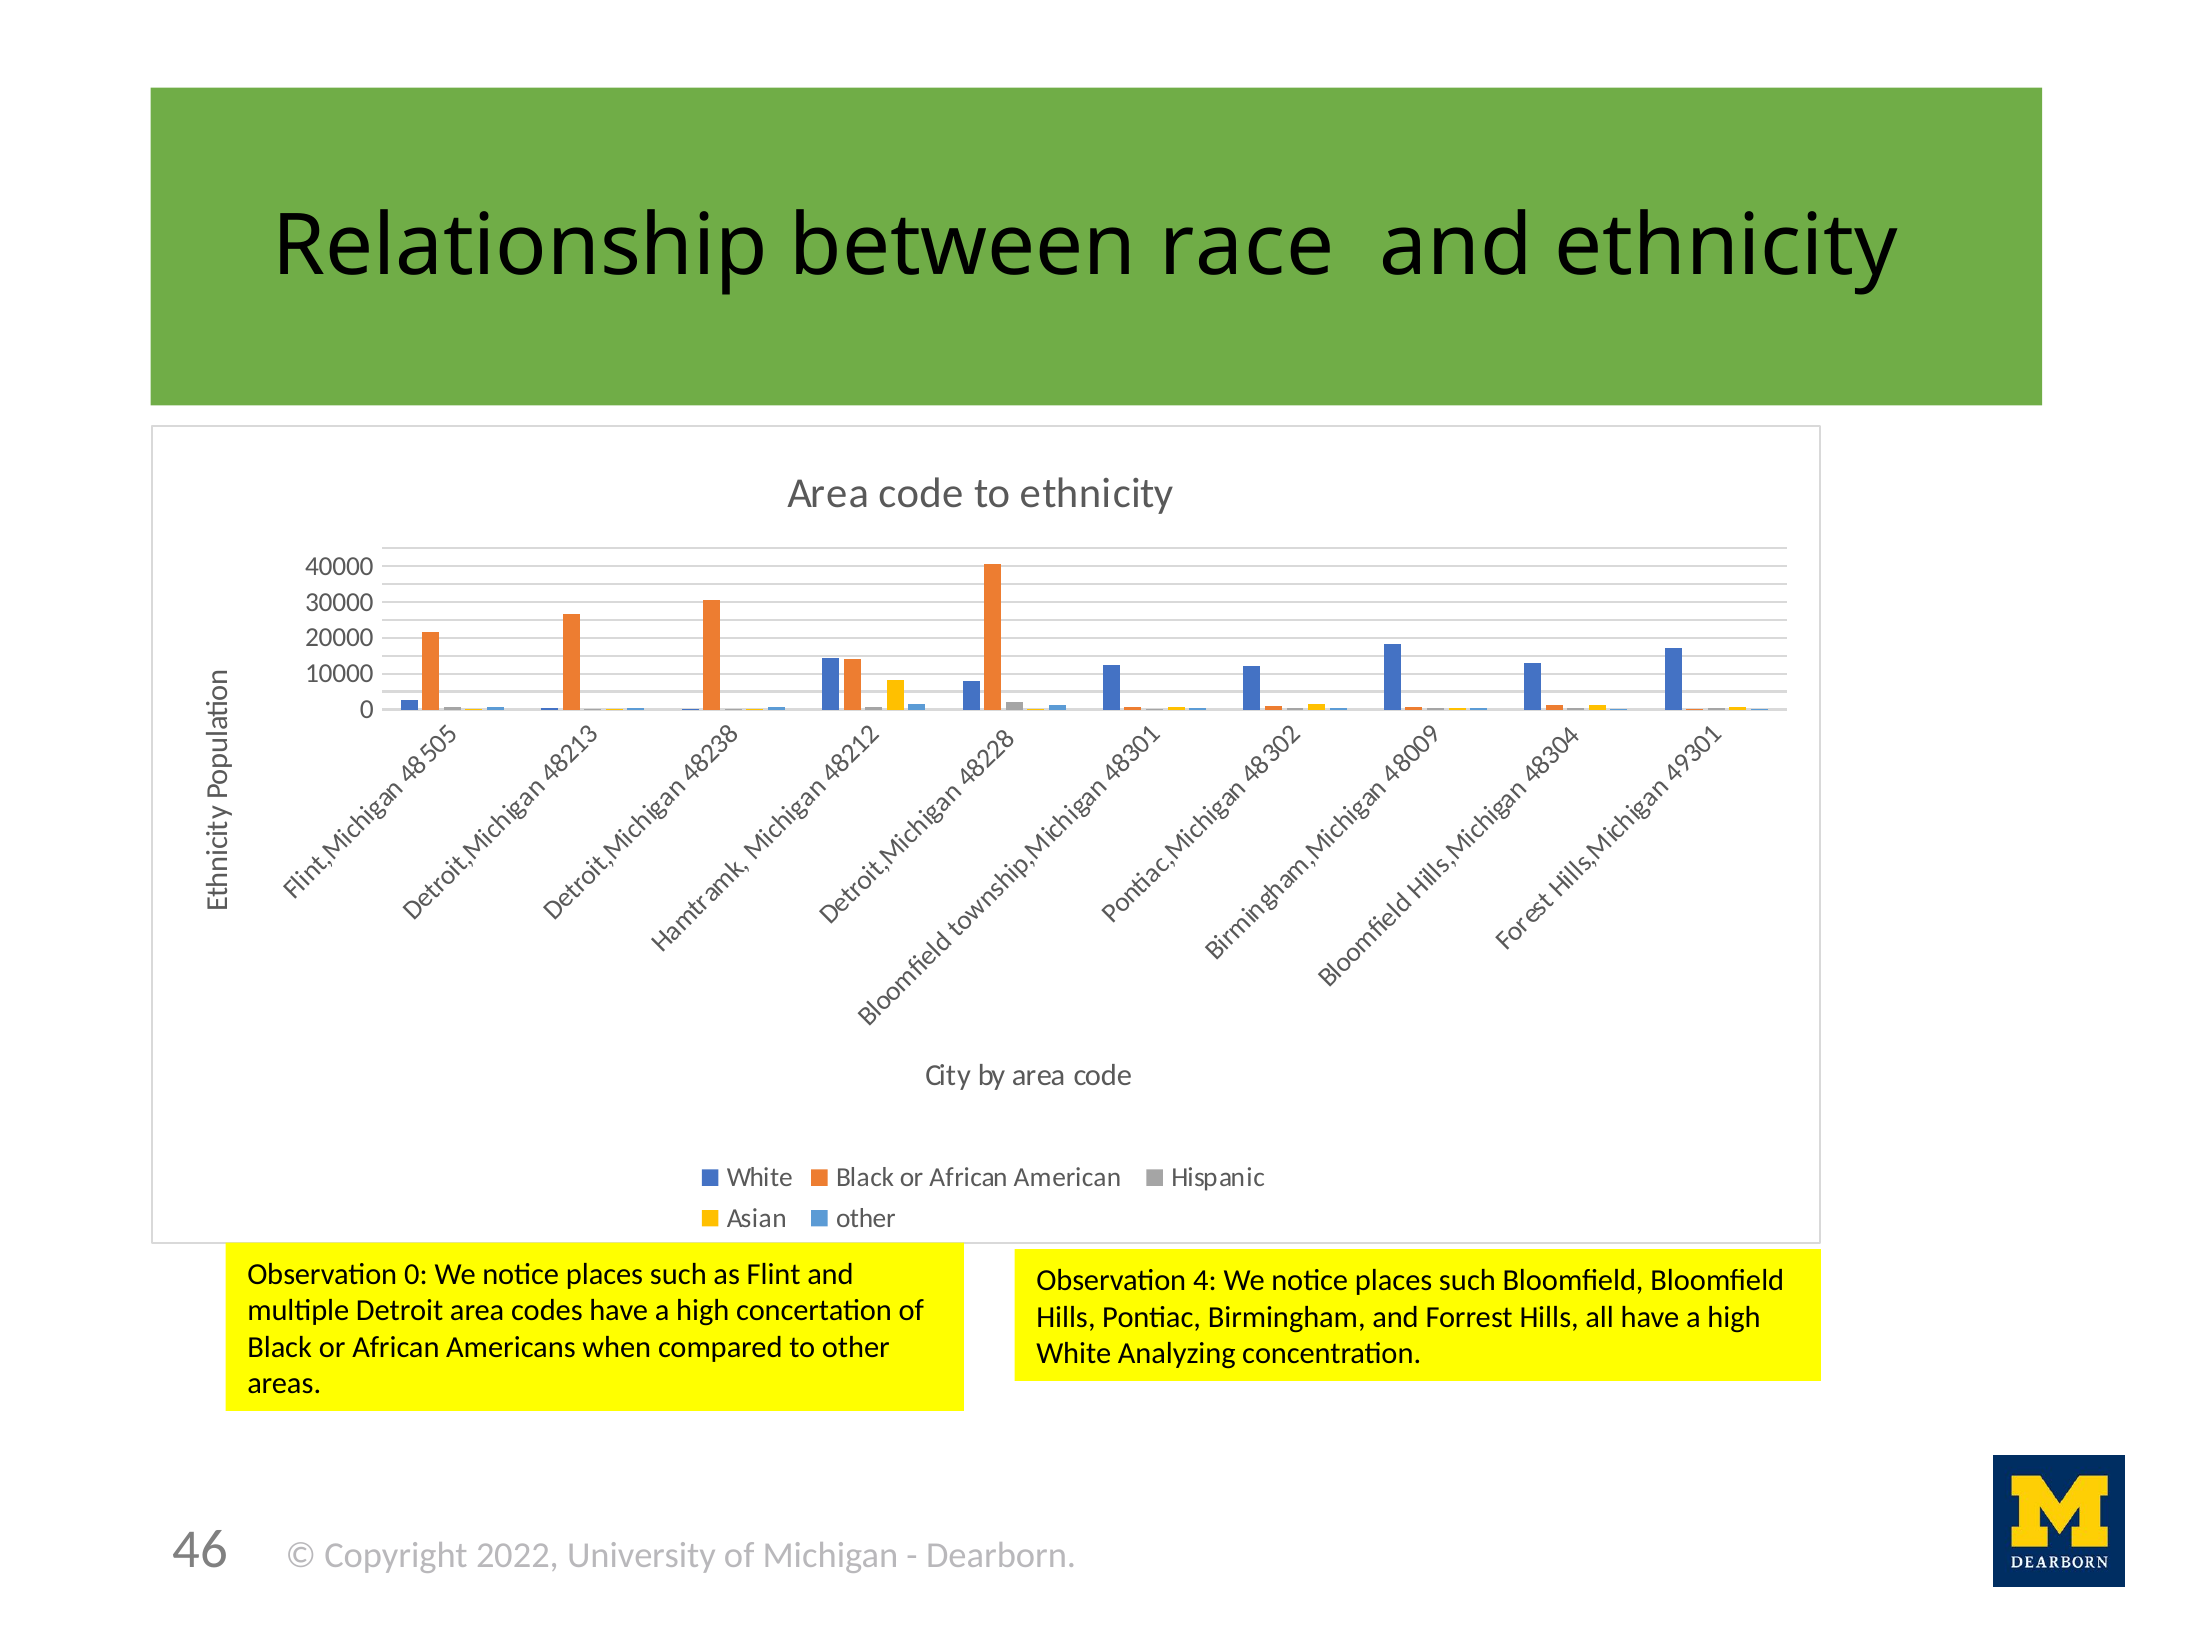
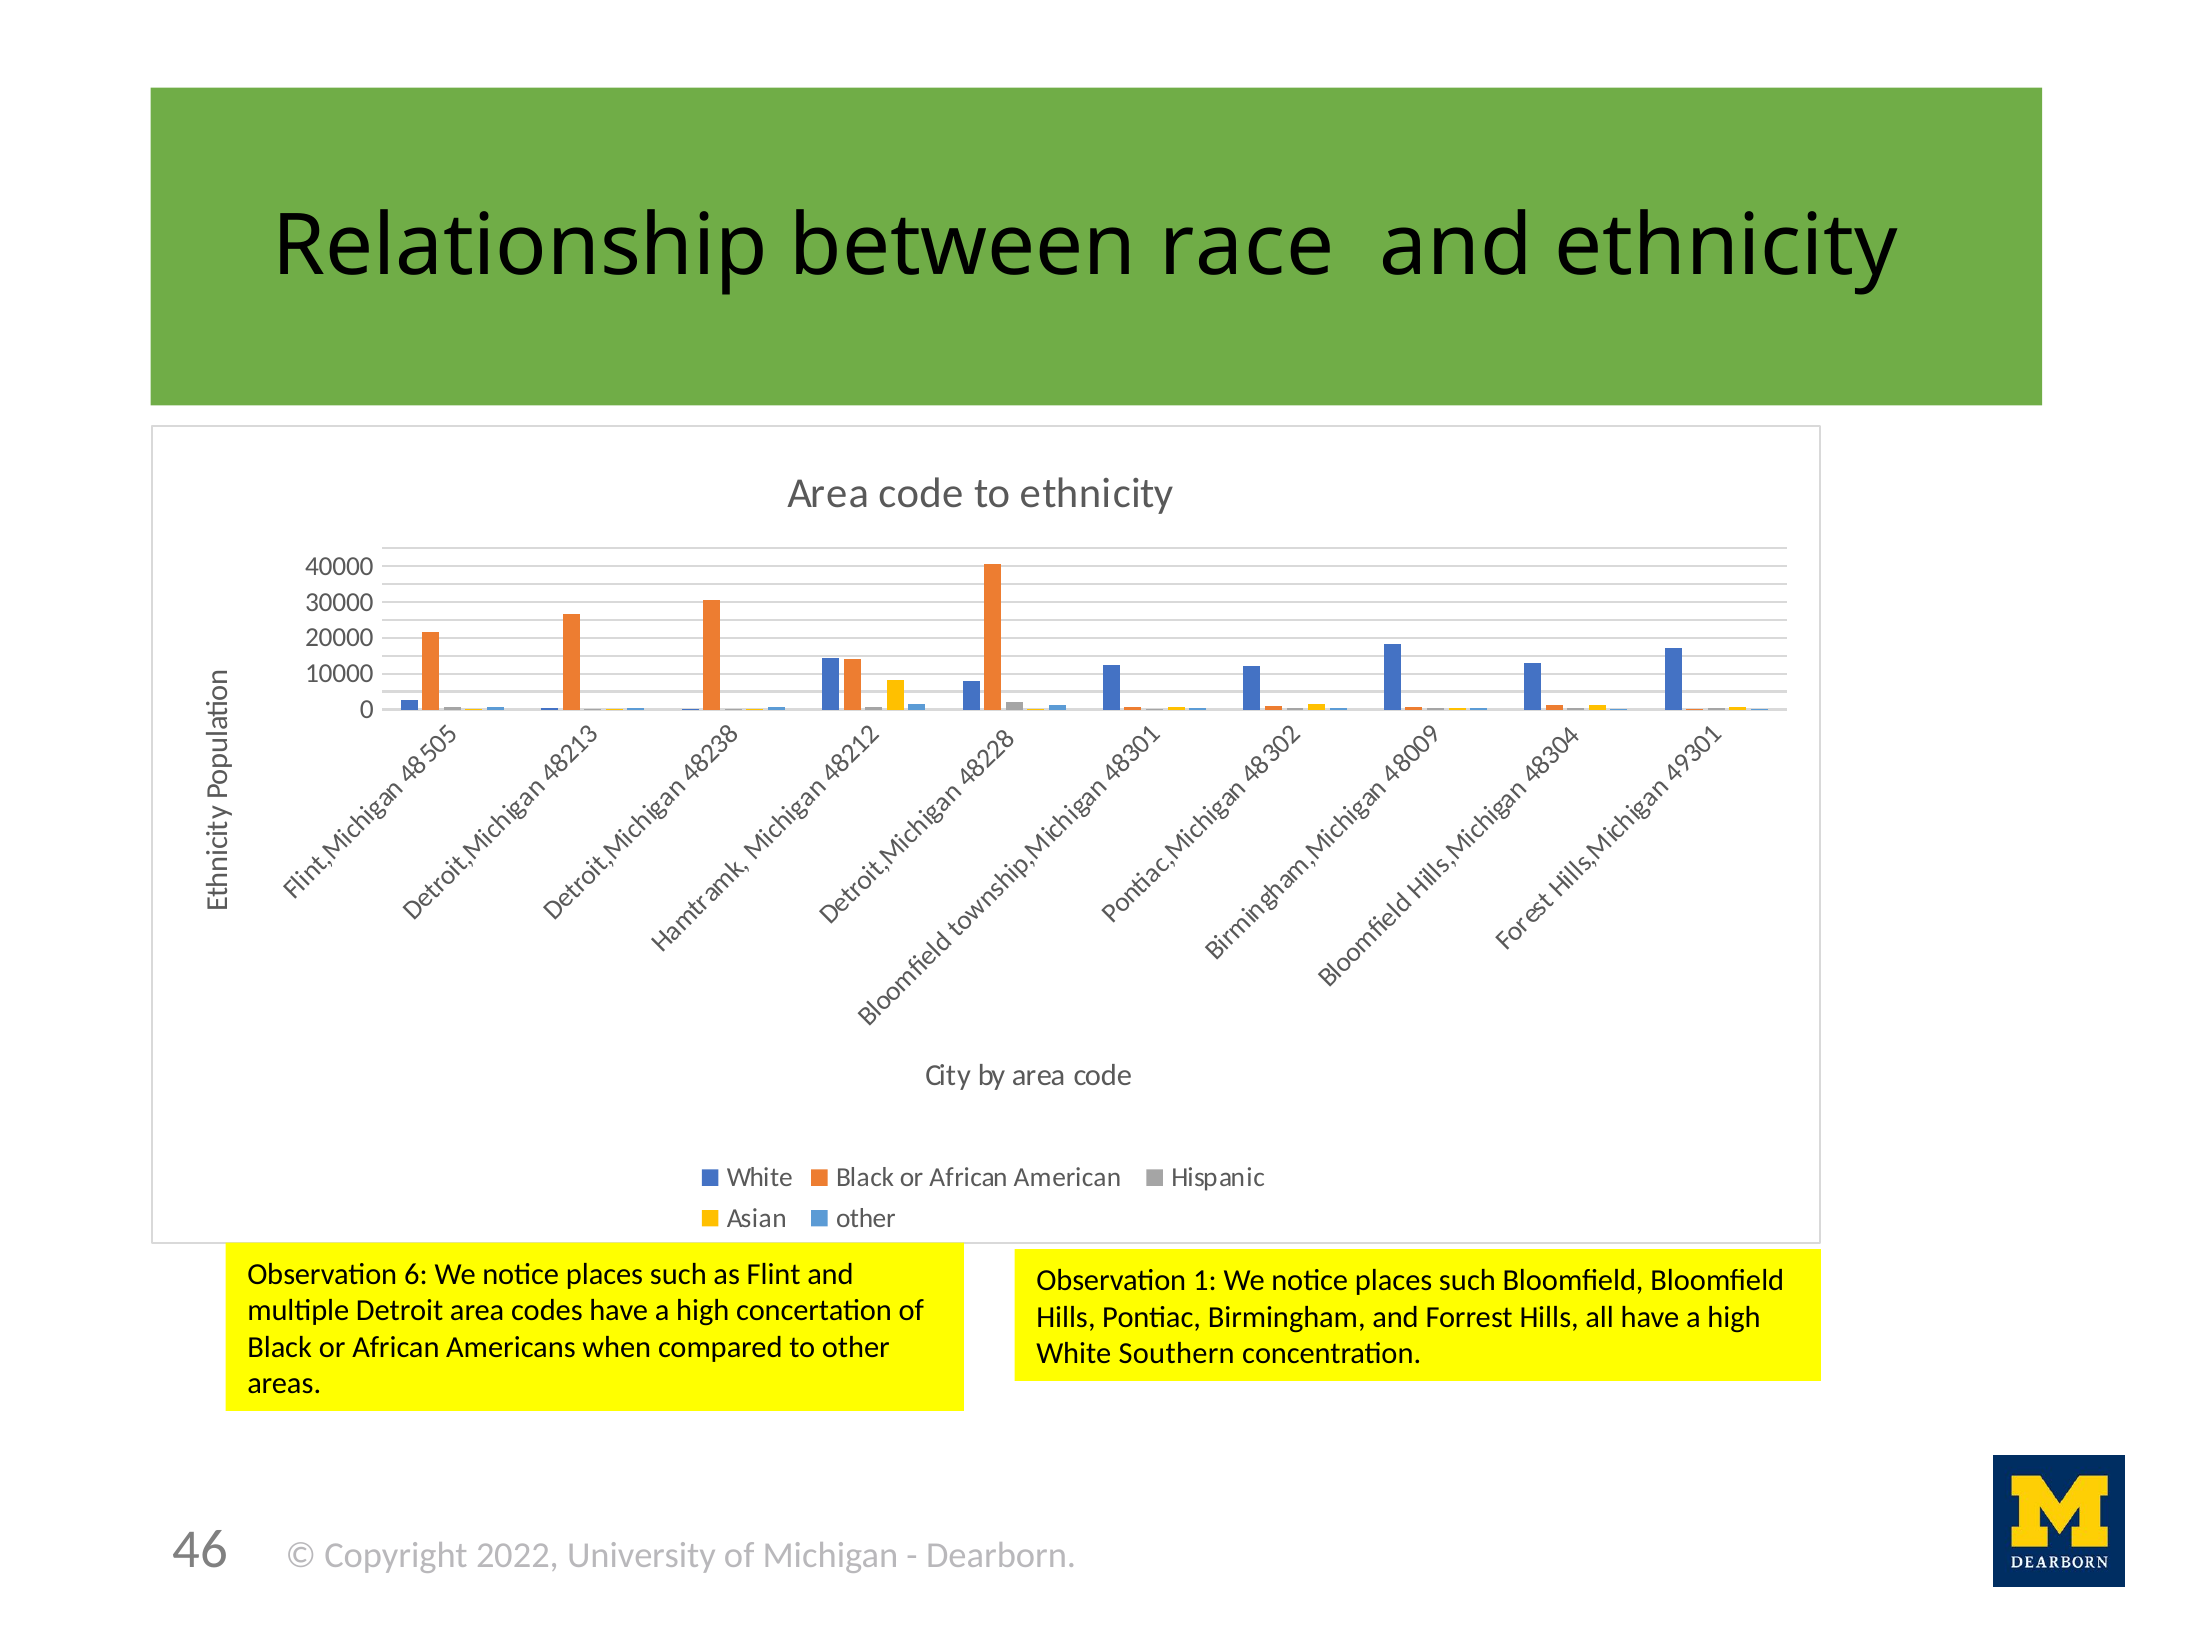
Observation 0: 0 -> 6 (416, 1274)
Observation 4: 4 -> 1 (1205, 1280)
Analyzing: Analyzing -> Southern (1177, 1353)
